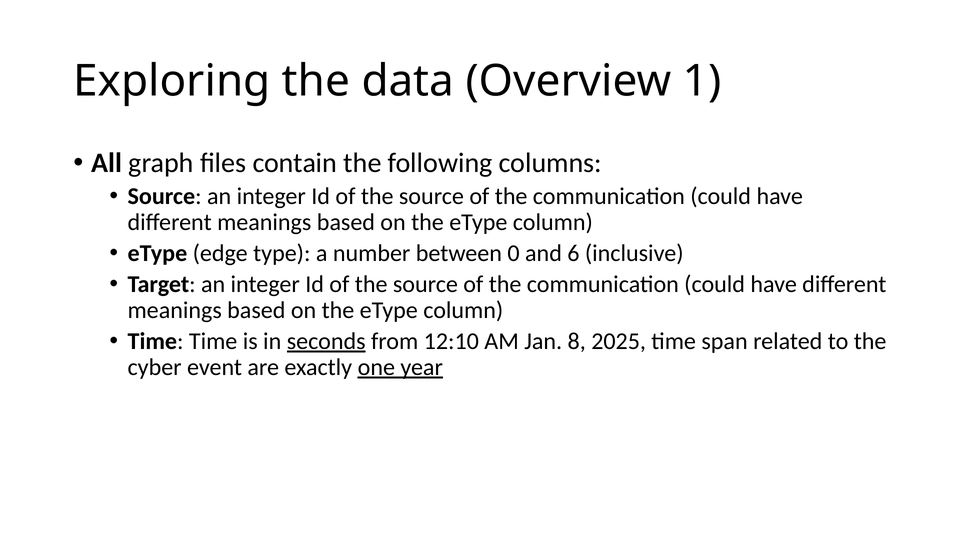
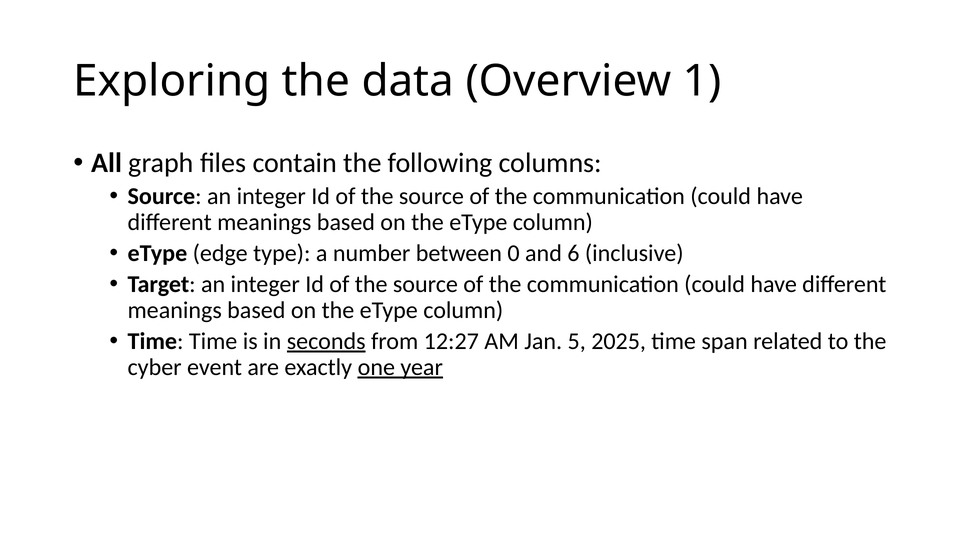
12:10: 12:10 -> 12:27 (451, 341)
8: 8 -> 5 (577, 341)
